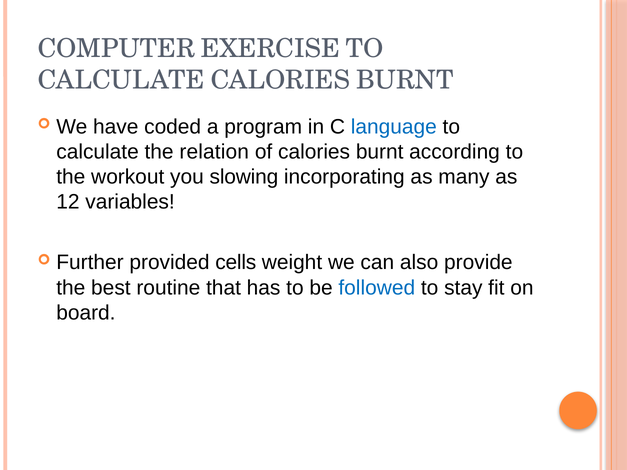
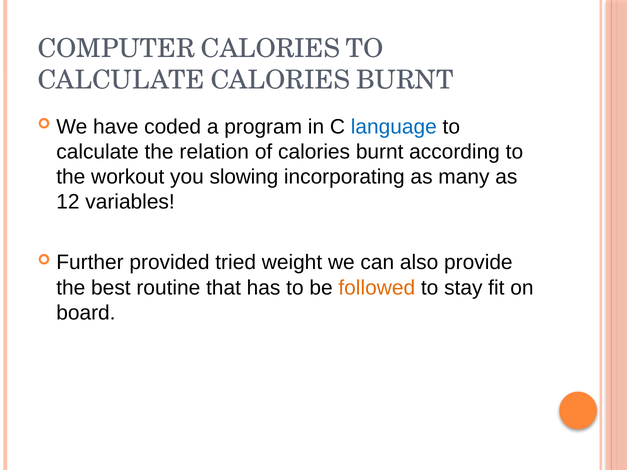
COMPUTER EXERCISE: EXERCISE -> CALORIES (270, 49)
cells: cells -> tried (236, 263)
followed colour: blue -> orange (377, 288)
